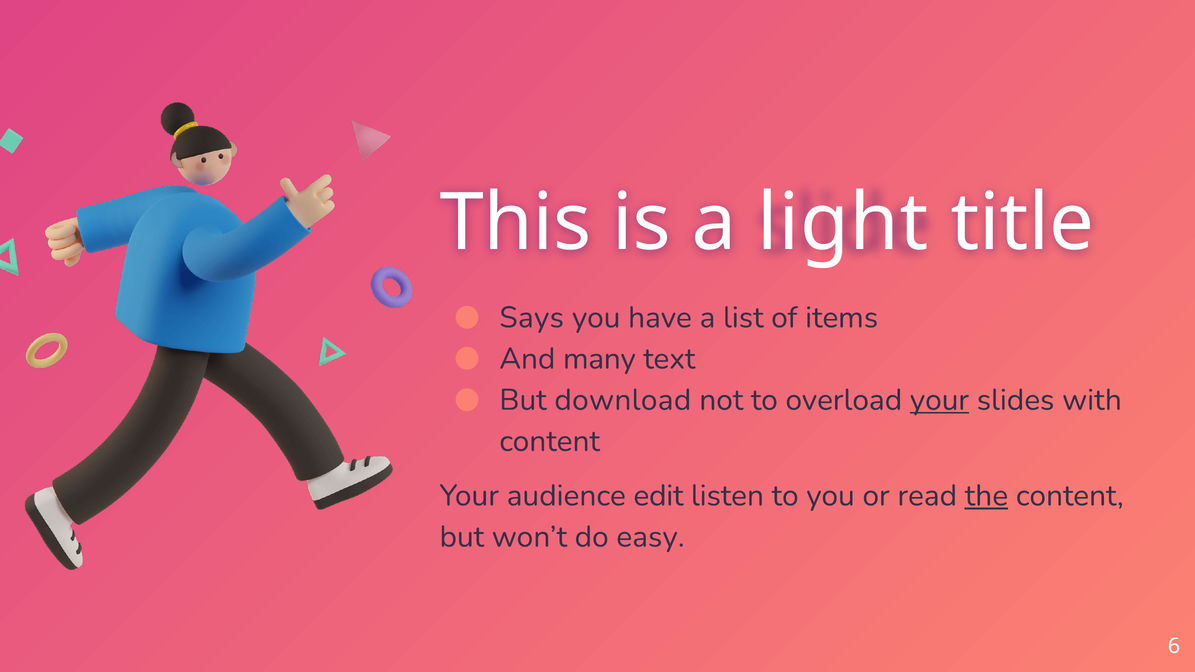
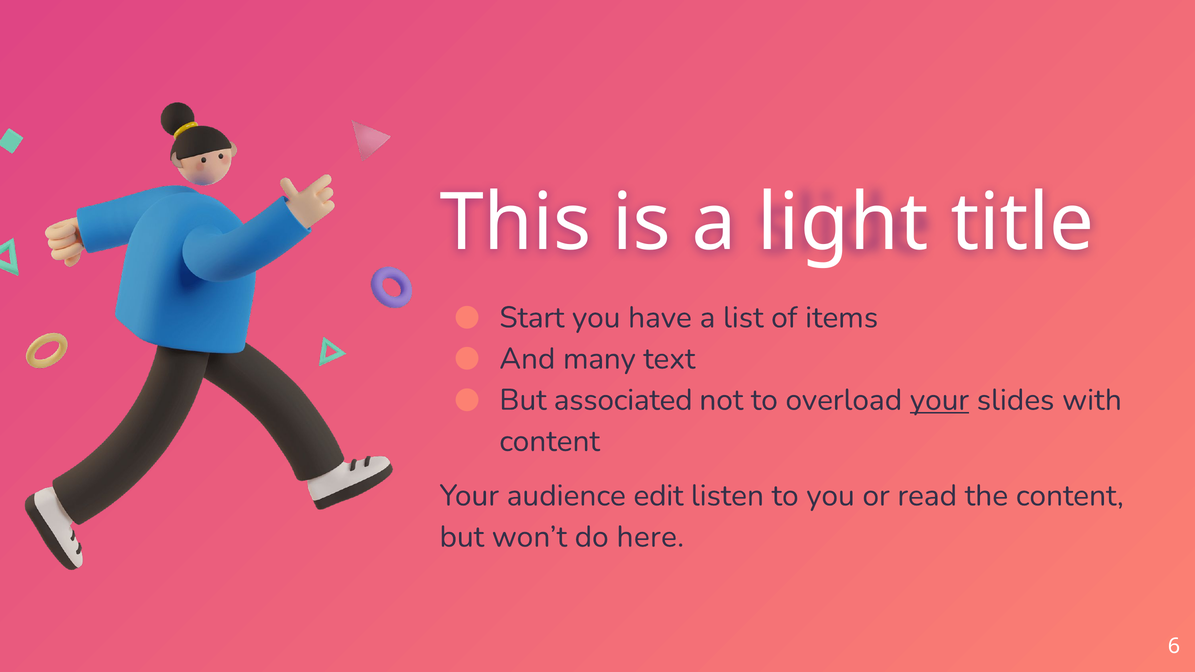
Says: Says -> Start (532, 318)
download: download -> associated (623, 400)
the underline: present -> none (986, 496)
easy: easy -> here (650, 537)
